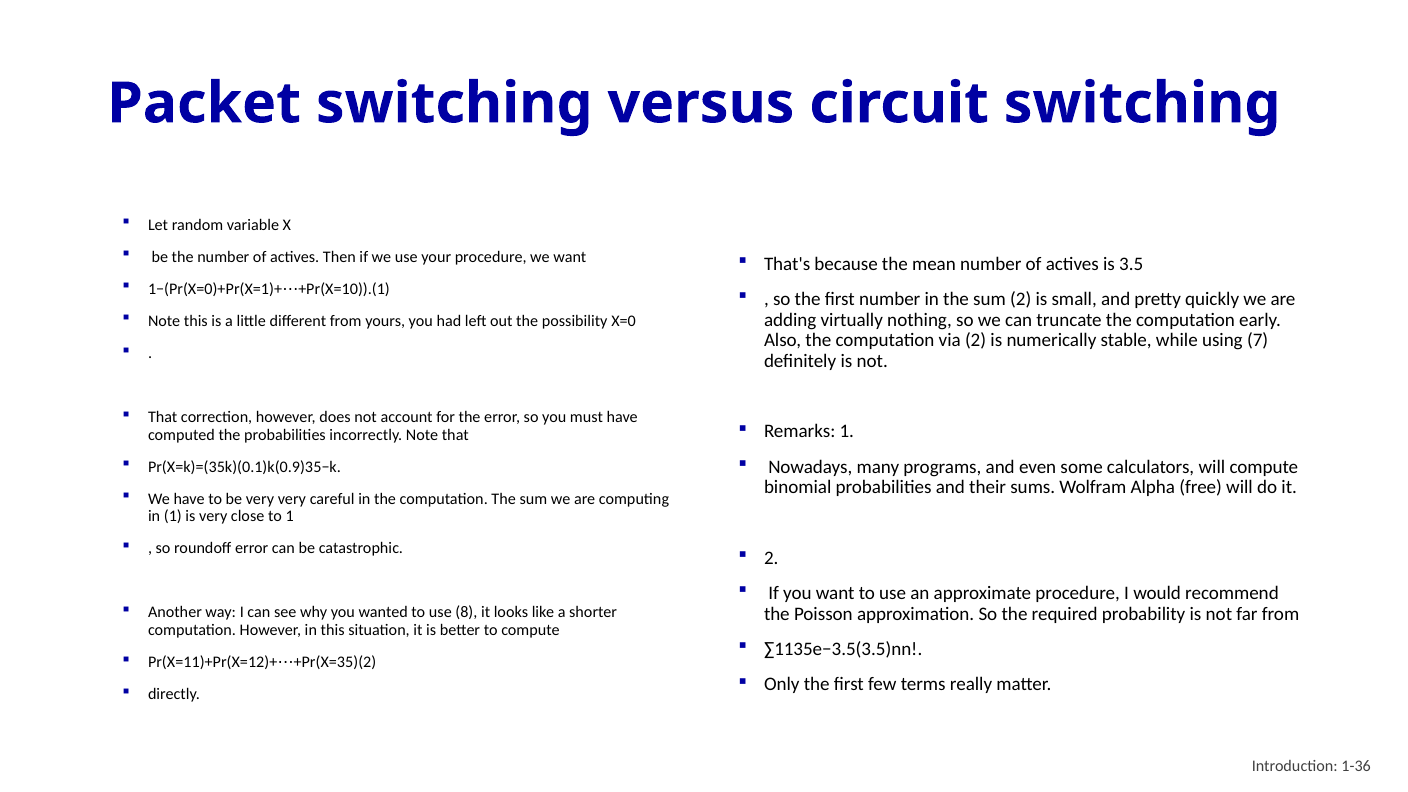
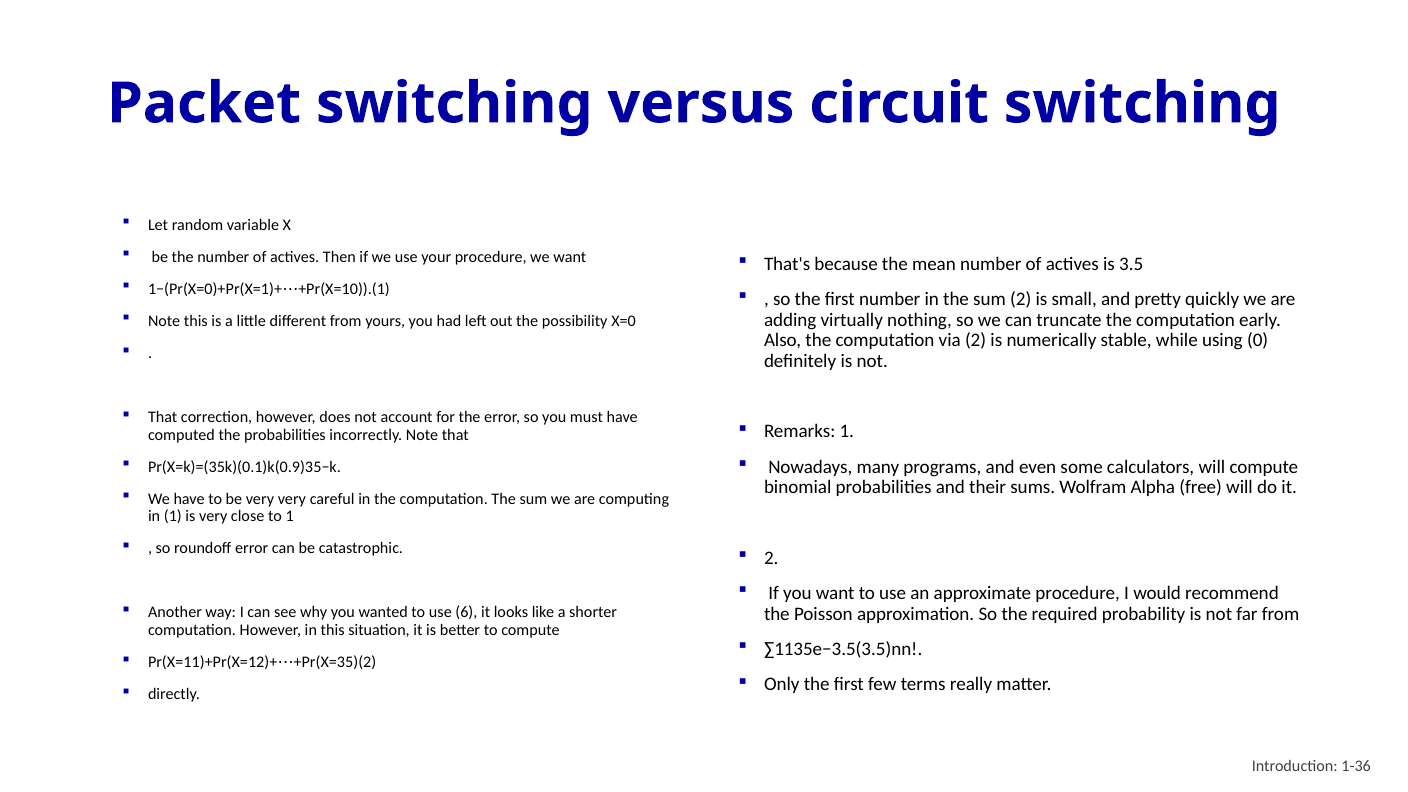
7: 7 -> 0 (1258, 340)
8: 8 -> 6 (466, 613)
